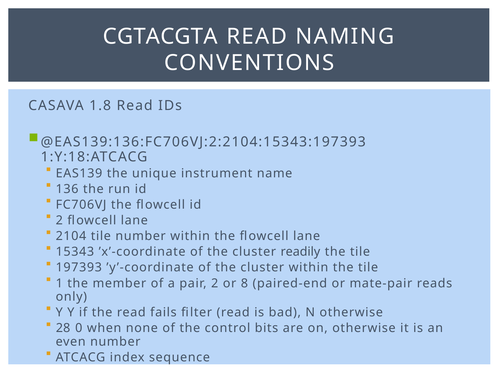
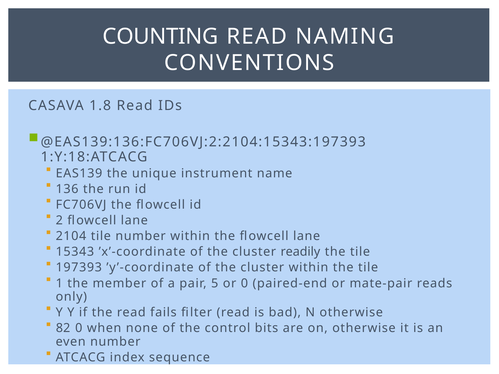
CGTACGTA: CGTACGTA -> COUNTING (160, 36)
pair 2: 2 -> 5 (215, 283)
or 8: 8 -> 0 (244, 283)
28: 28 -> 82 (63, 328)
